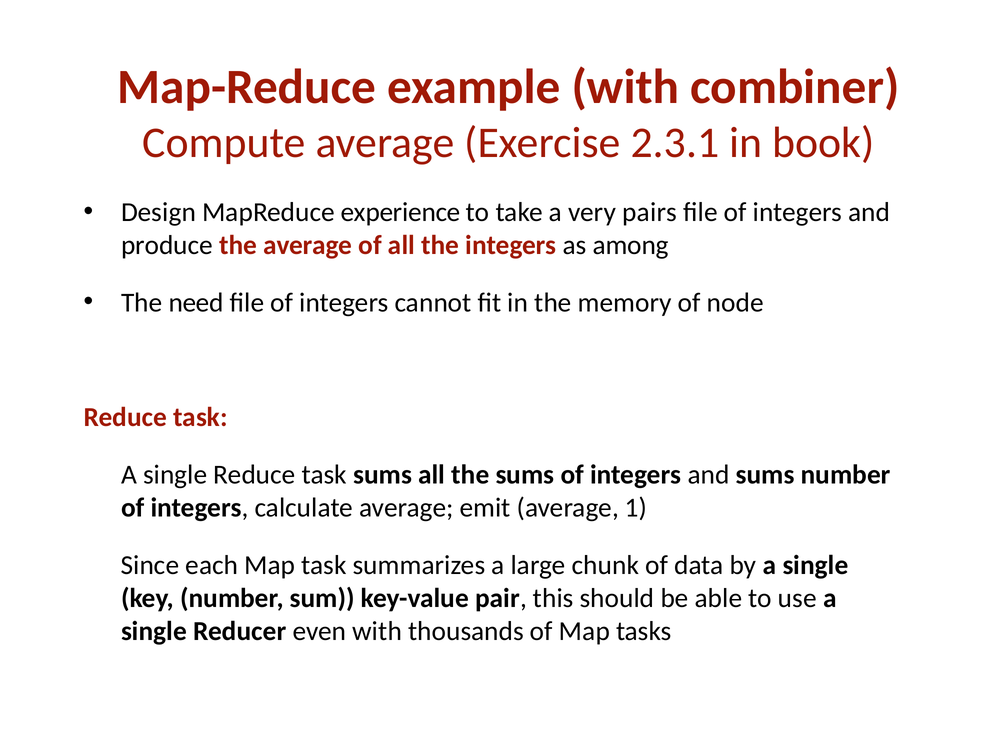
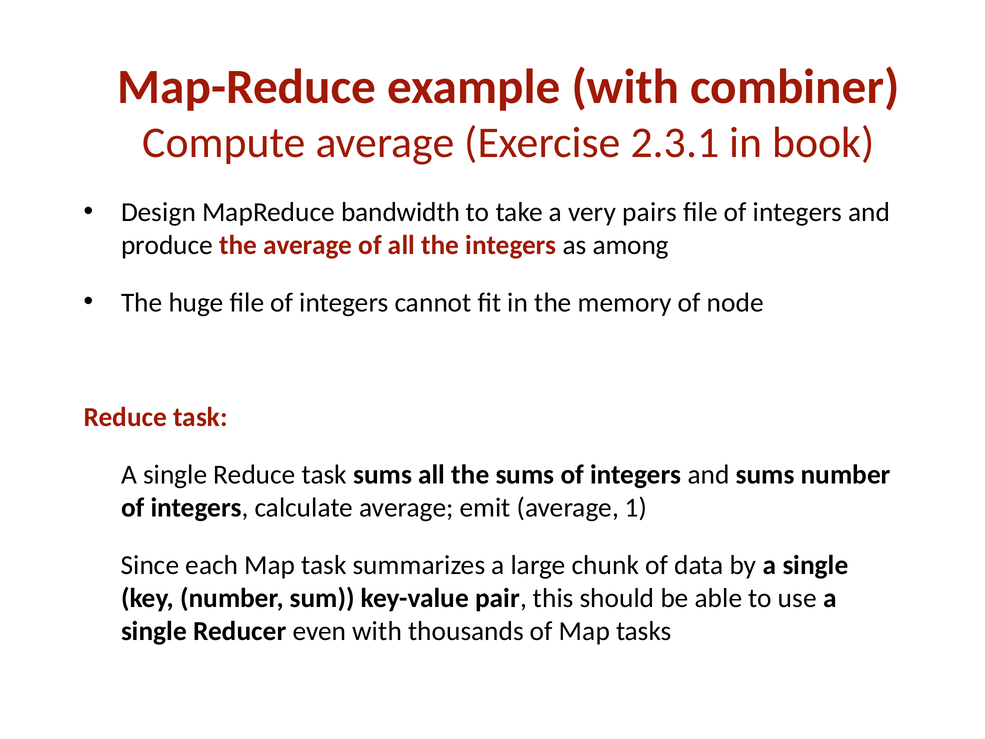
experience: experience -> bandwidth (401, 212)
need: need -> huge (196, 302)
